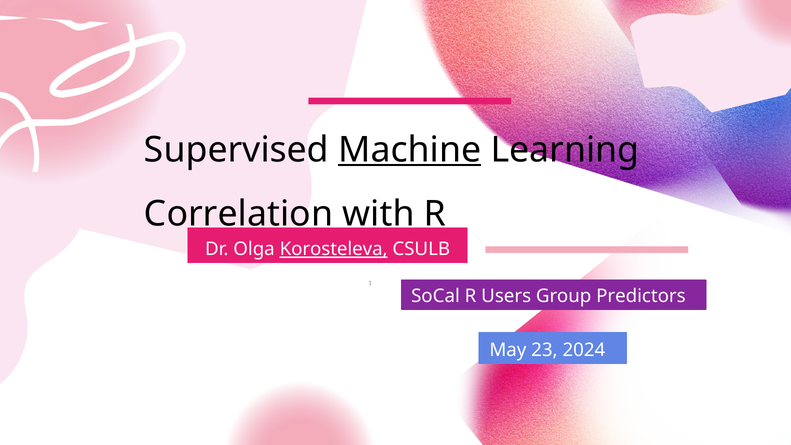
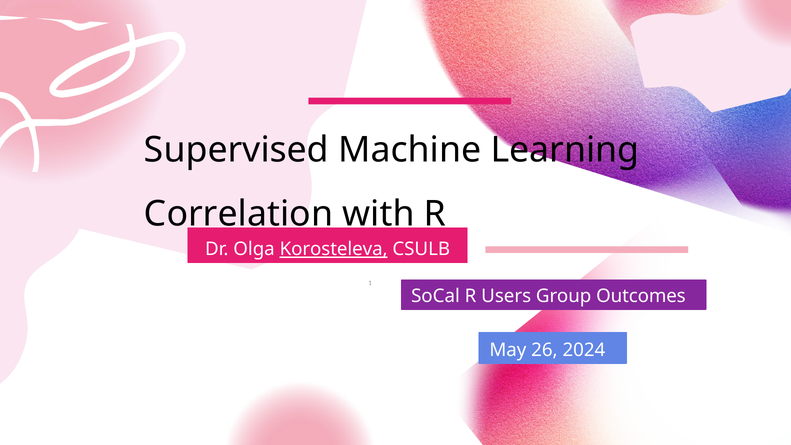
Machine underline: present -> none (410, 150)
Predictors: Predictors -> Outcomes (641, 296)
23: 23 -> 26 (544, 350)
